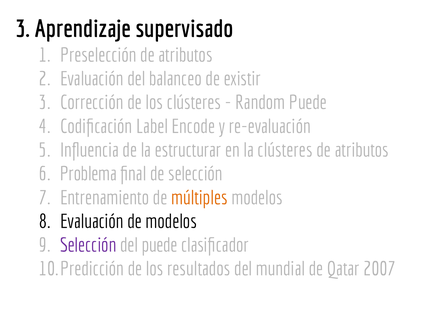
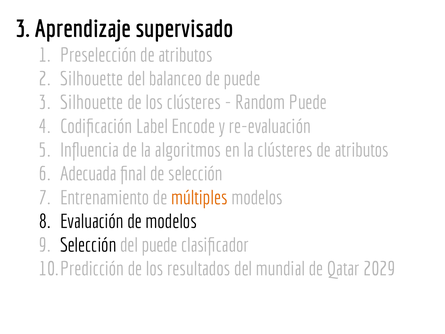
Evaluación: Evaluación -> Silhouette (92, 79)
de existir: existir -> puede (242, 79)
3 Corrección: Corrección -> Silhouette (92, 103)
estructurar: estructurar -> algoritmos (188, 150)
Problema: Problema -> Adecuada (88, 174)
Selección colour: purple -> black (88, 245)
2007: 2007 -> 2029 (380, 269)
